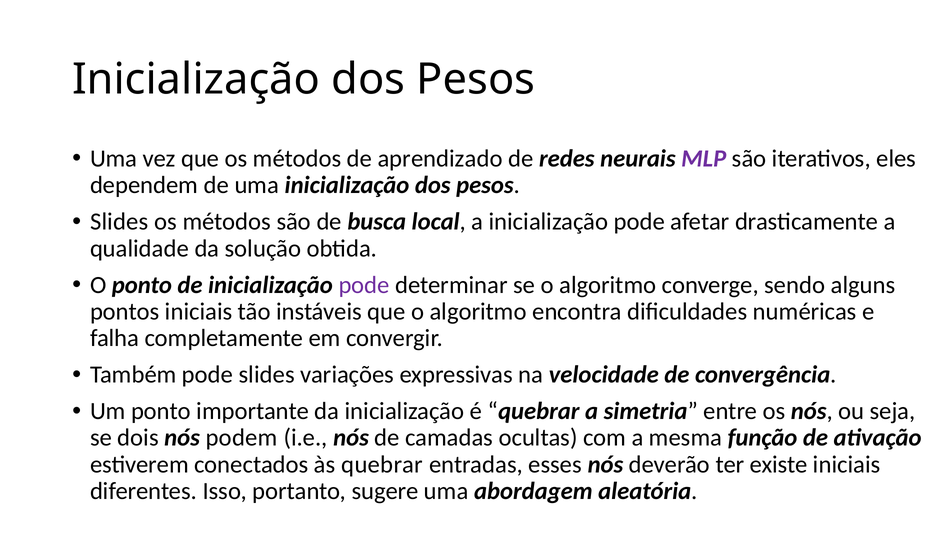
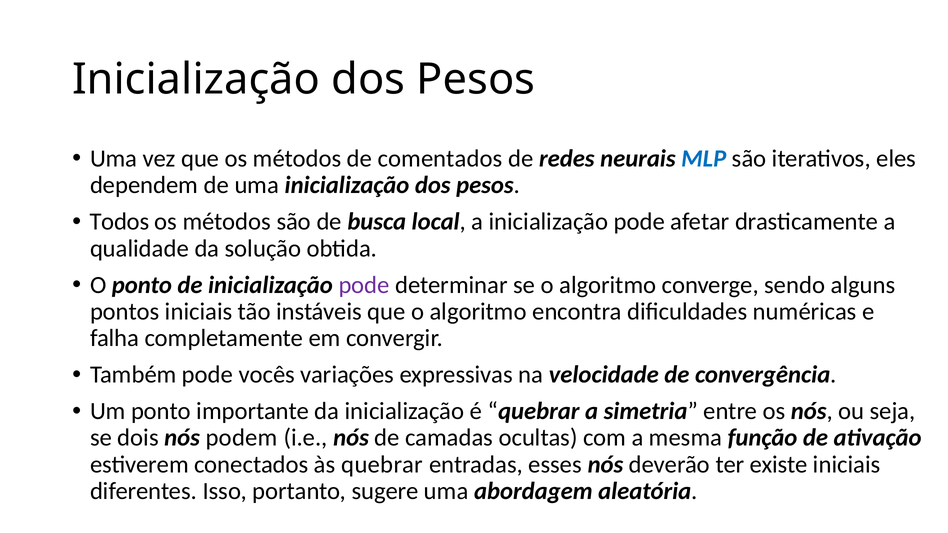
aprendizado: aprendizado -> comentados (440, 159)
MLP colour: purple -> blue (704, 159)
Slides: Slides -> Todos (120, 222)
pode slides: slides -> vocês (267, 375)
